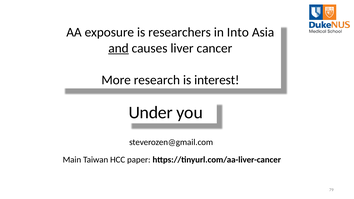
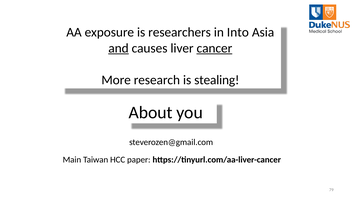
cancer underline: none -> present (214, 48)
interest: interest -> stealing (217, 80)
Under: Under -> About (151, 113)
